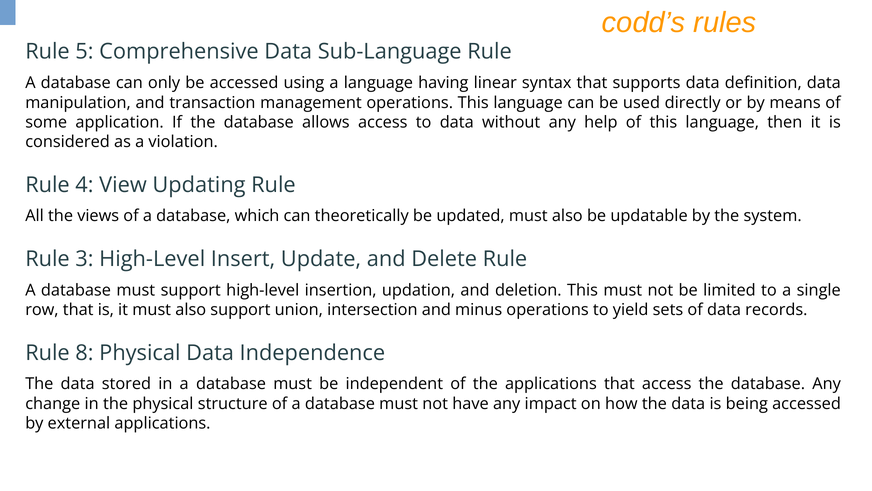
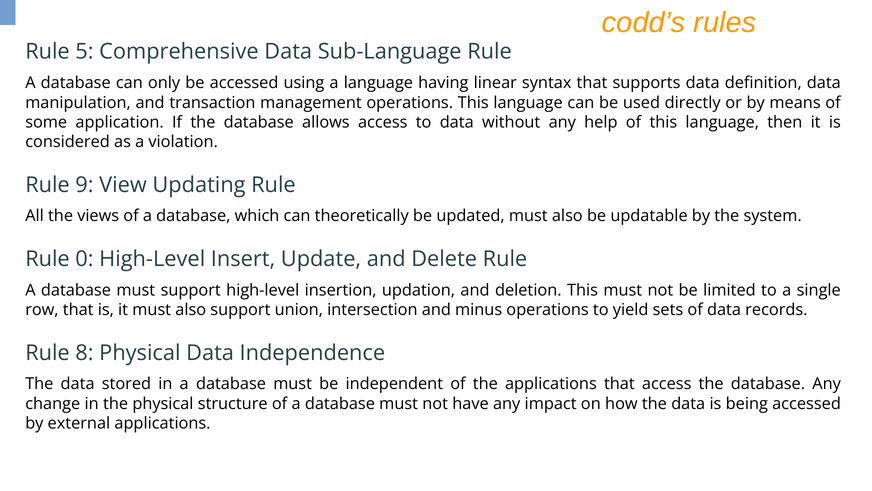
4: 4 -> 9 (84, 185)
3: 3 -> 0 (84, 259)
